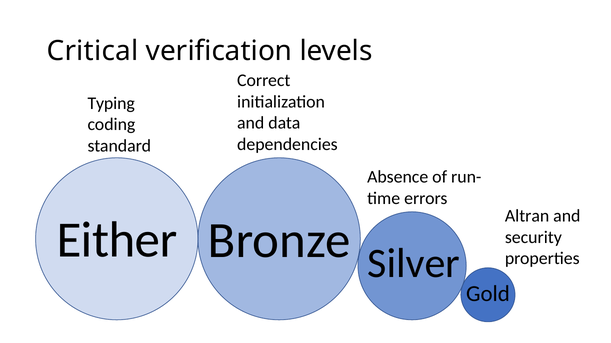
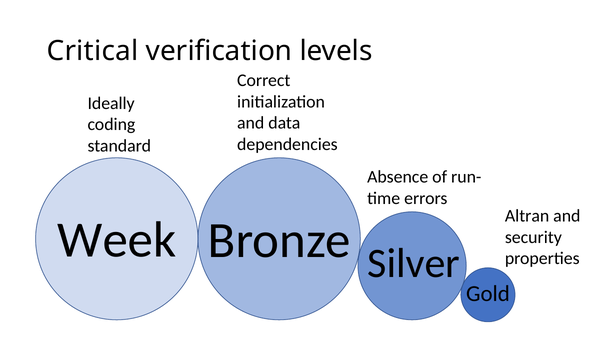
Typing: Typing -> Ideally (111, 103)
Either: Either -> Week (117, 240)
